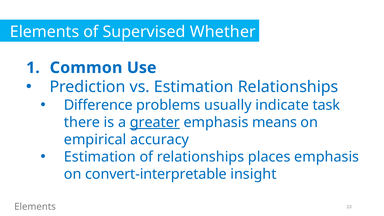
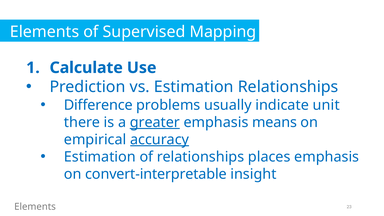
Whether: Whether -> Mapping (223, 32)
Common: Common -> Calculate (86, 68)
task: task -> unit (326, 105)
accuracy underline: none -> present (160, 140)
